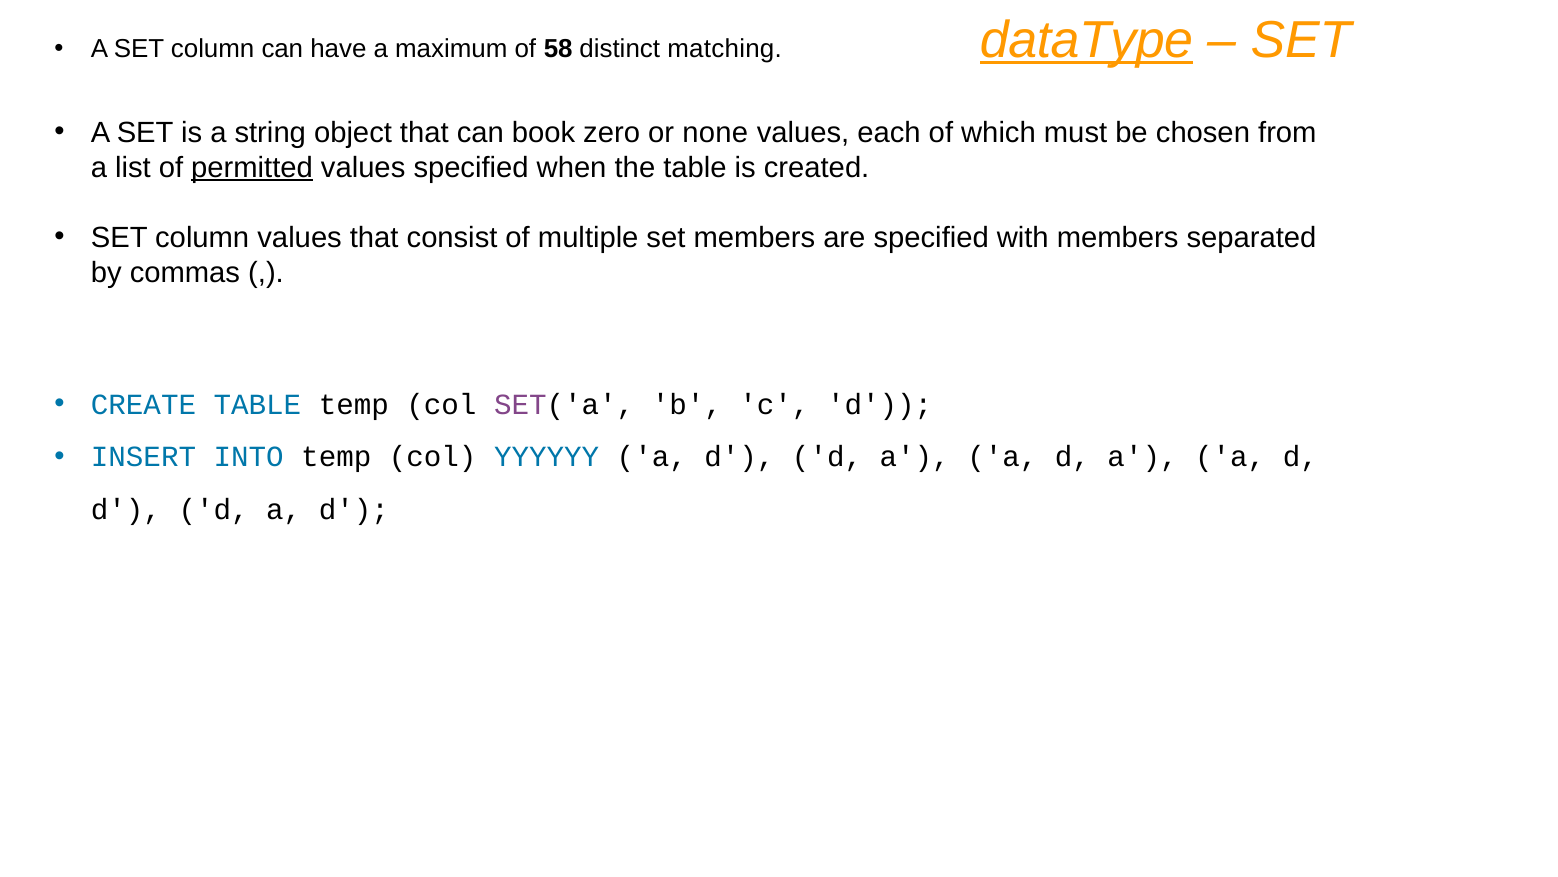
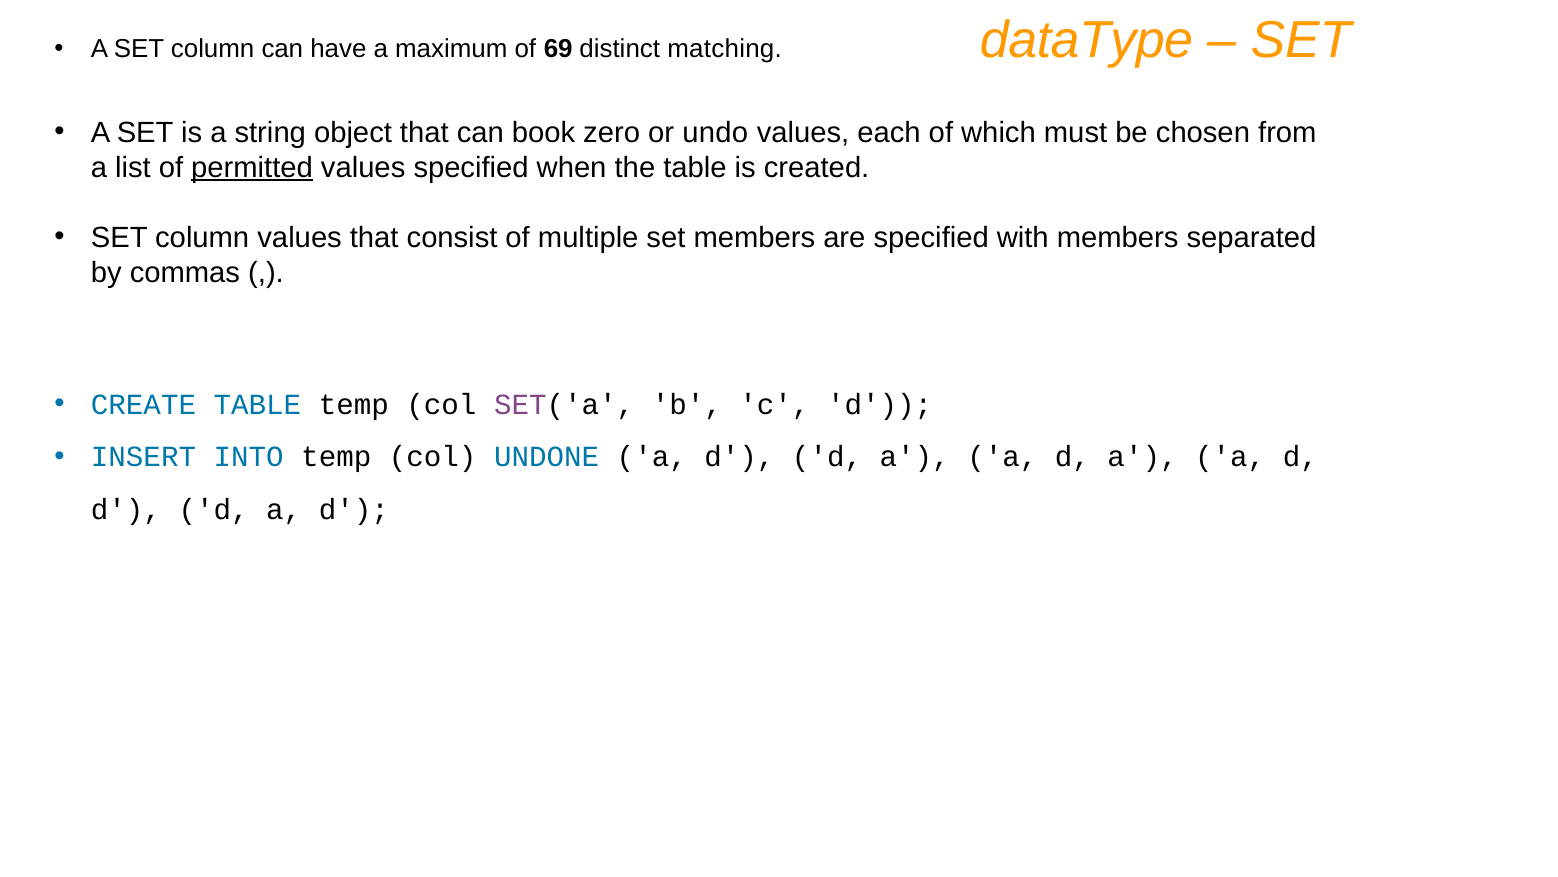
dataType underline: present -> none (1087, 41)
58: 58 -> 69 (558, 49)
none: none -> undo (715, 132)
YYYYYY: YYYYYY -> UNDONE (547, 457)
